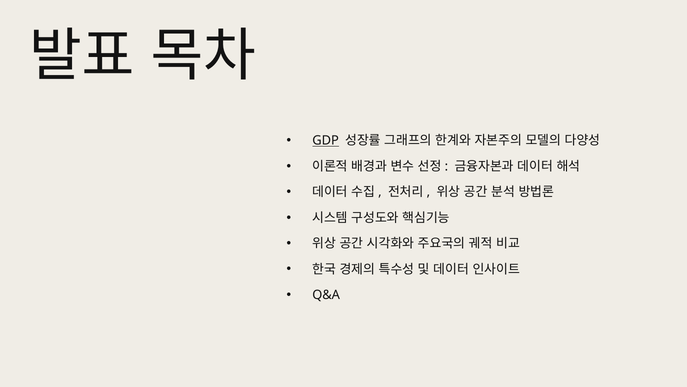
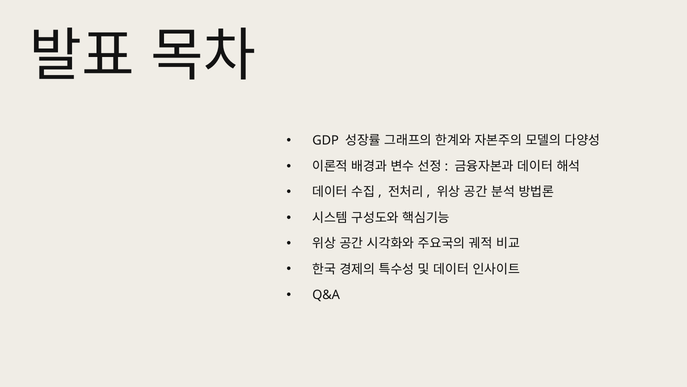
GDP underline: present -> none (326, 141)
